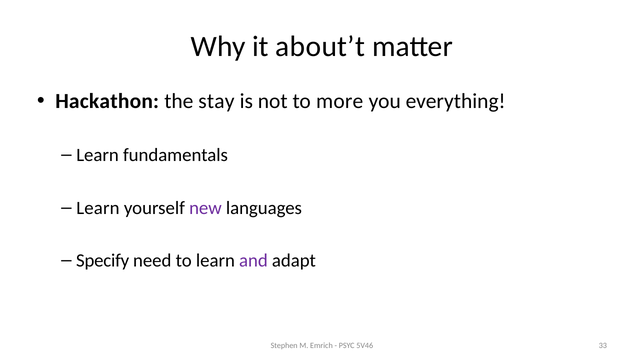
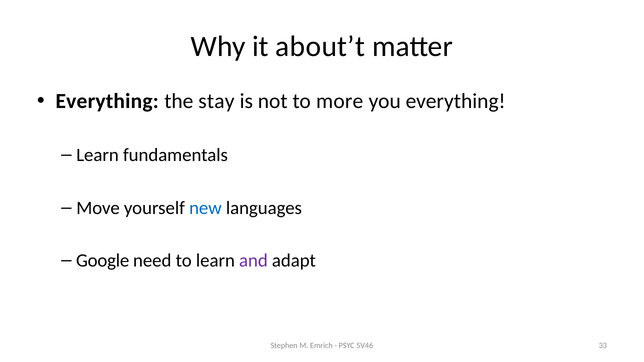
Hackathon: Hackathon -> Everything (107, 101)
Learn: Learn -> Move (98, 208)
new colour: purple -> blue (205, 208)
Specify: Specify -> Google (103, 261)
